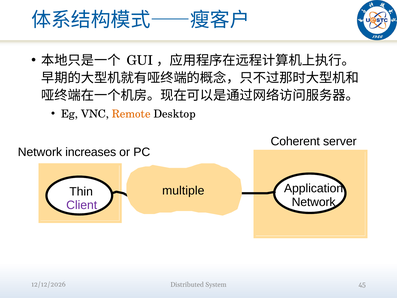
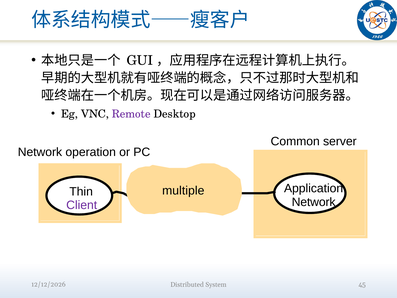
Remote colour: orange -> purple (131, 114)
Coherent: Coherent -> Common (295, 141)
increases: increases -> operation (91, 152)
